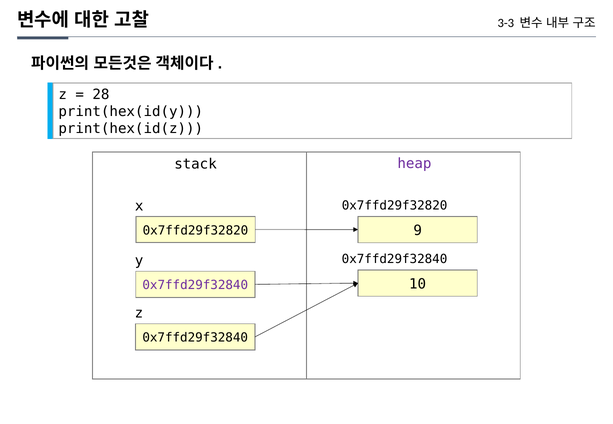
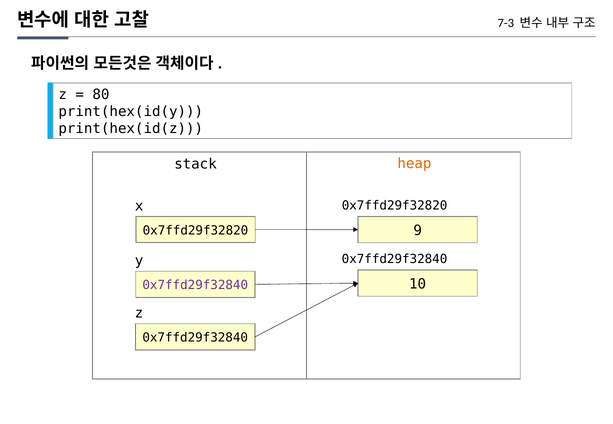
3-3: 3-3 -> 7-3 (506, 23)
28: 28 -> 80 (101, 95)
heap colour: purple -> orange (414, 164)
